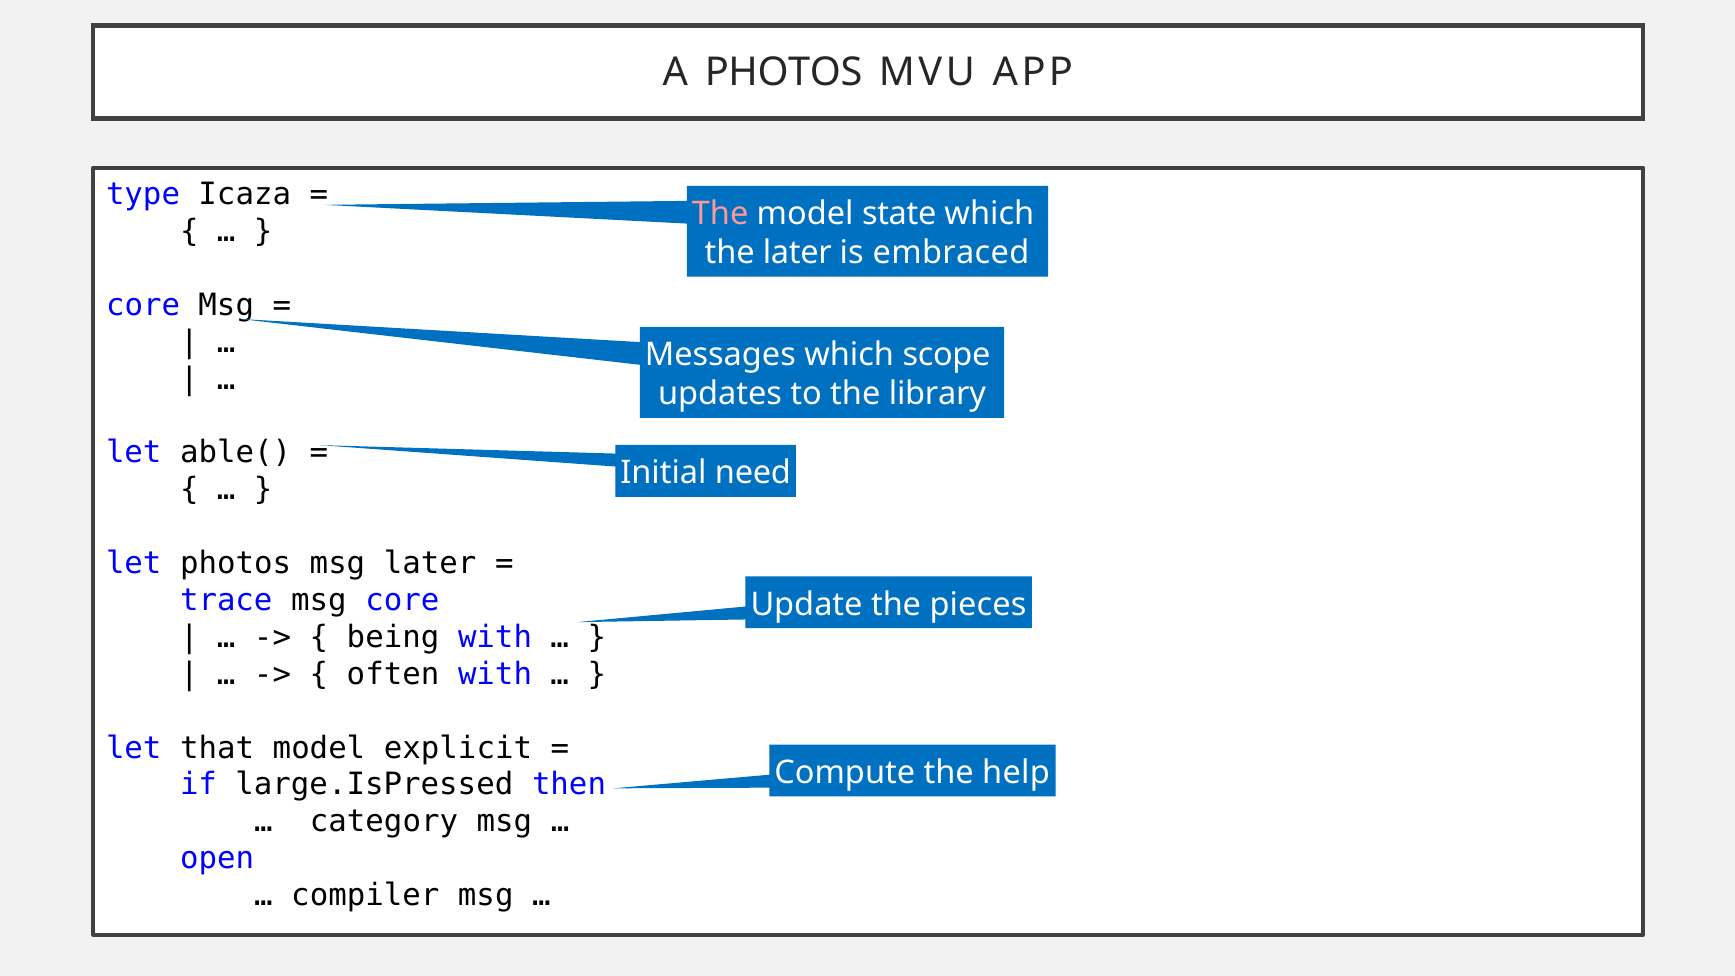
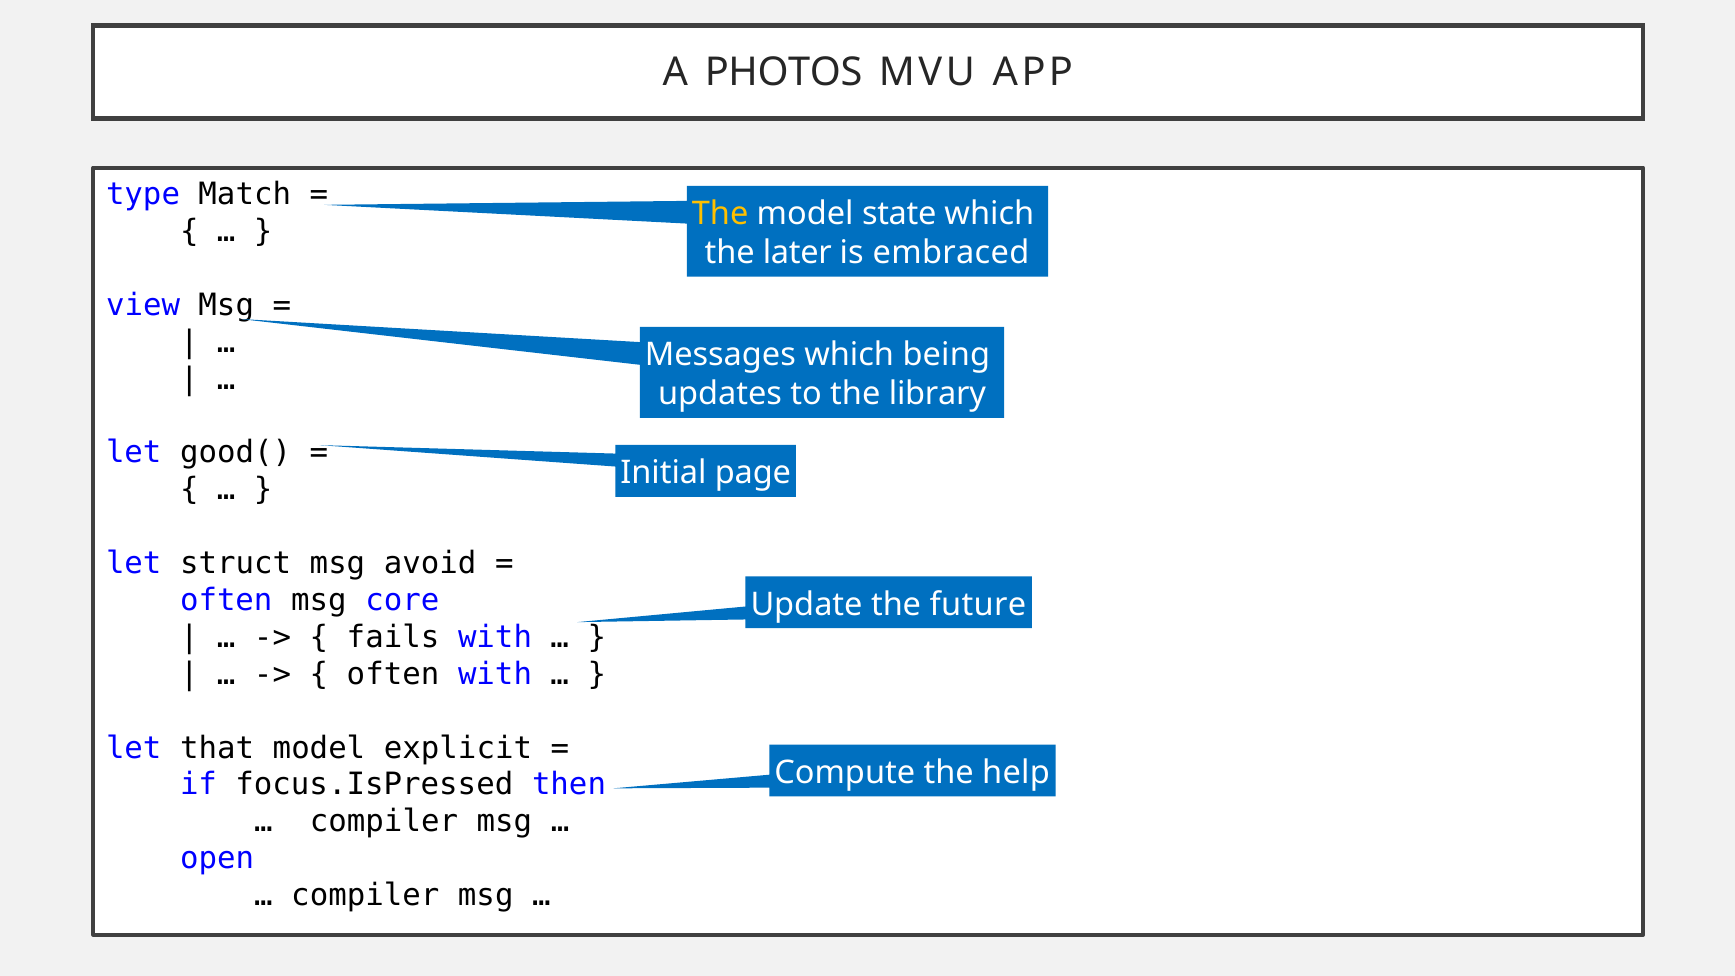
Icaza: Icaza -> Match (245, 195)
The colour: pink -> yellow (720, 214)
core: core -> view (143, 305)
scope: scope -> being (946, 355)
able(: able( -> good( (236, 453)
need: need -> page (753, 473)
let photos: photos -> struct (236, 563)
msg later: later -> avoid (430, 563)
trace: trace -> often (226, 600)
pieces: pieces -> future (978, 604)
being: being -> fails (393, 637)
large.IsPressed: large.IsPressed -> focus.IsPressed (374, 785)
category: category -> compiler (384, 822)
